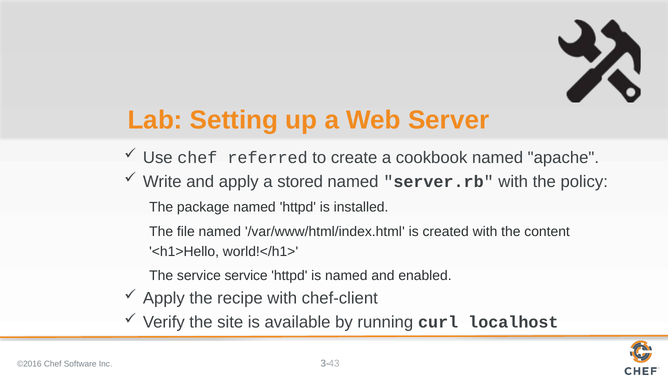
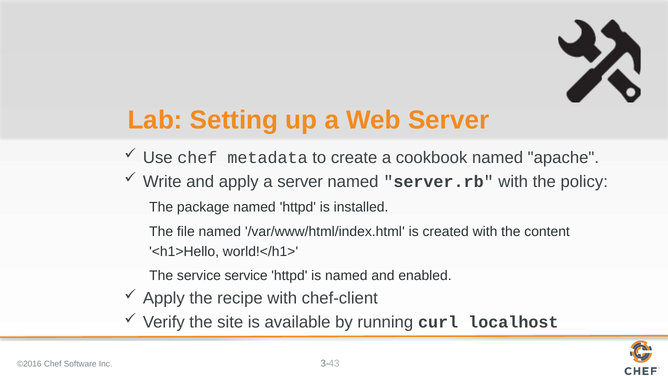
referred: referred -> metadata (268, 157)
a stored: stored -> server (300, 181)
